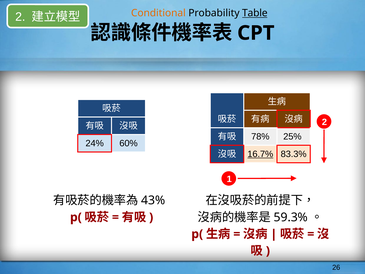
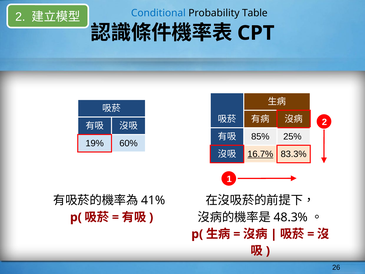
Conditional colour: orange -> blue (158, 13)
Table underline: present -> none (255, 13)
78%: 78% -> 85% (260, 137)
24%: 24% -> 19% (95, 143)
43%: 43% -> 41% (153, 200)
59.3%: 59.3% -> 48.3% (291, 217)
